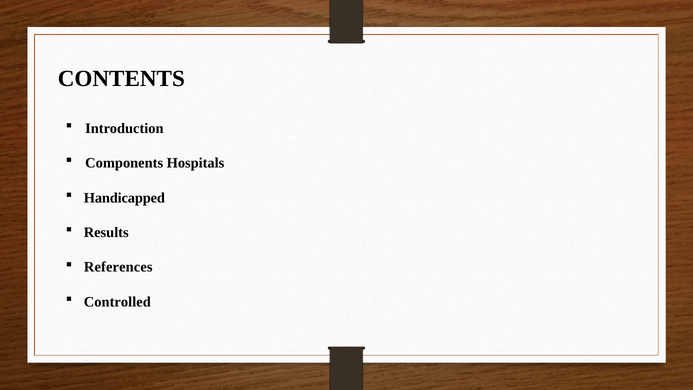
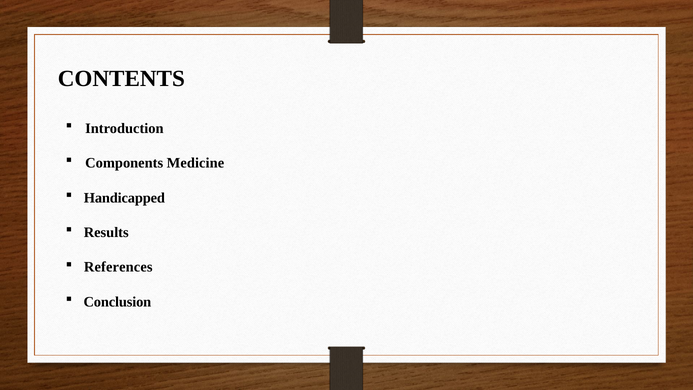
Hospitals: Hospitals -> Medicine (195, 163)
Controlled: Controlled -> Conclusion (117, 302)
